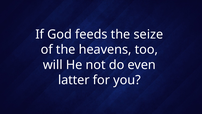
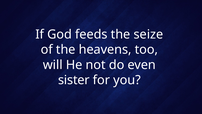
latter: latter -> sister (74, 80)
